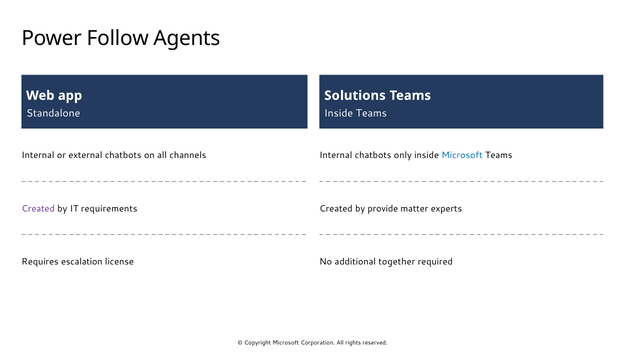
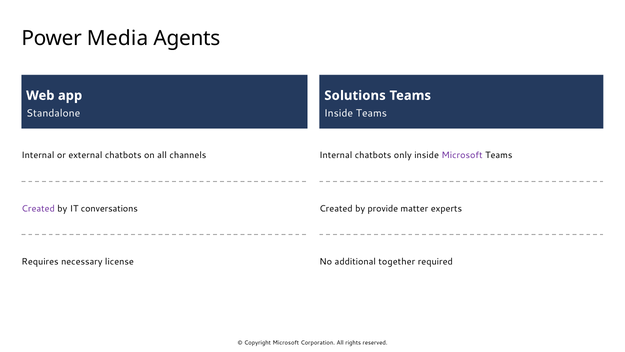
Follow: Follow -> Media (118, 38)
Microsoft colour: blue -> purple (462, 155)
requirements: requirements -> conversations (109, 208)
escalation: escalation -> necessary (82, 261)
